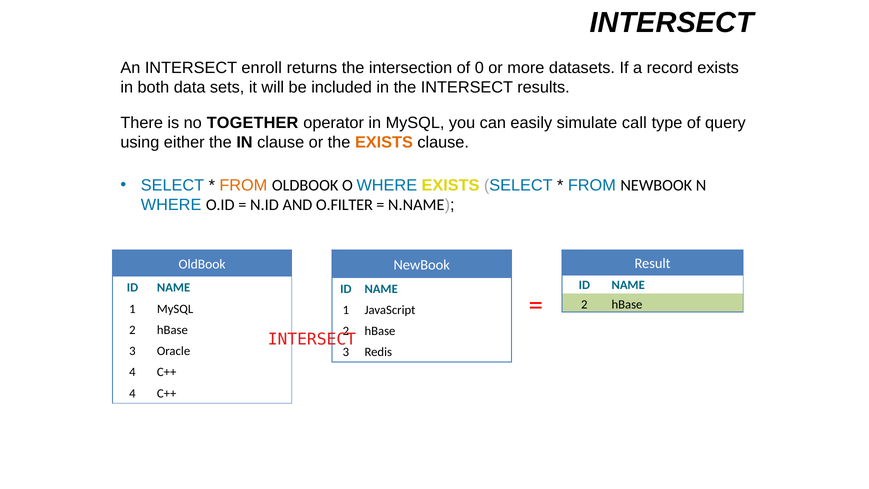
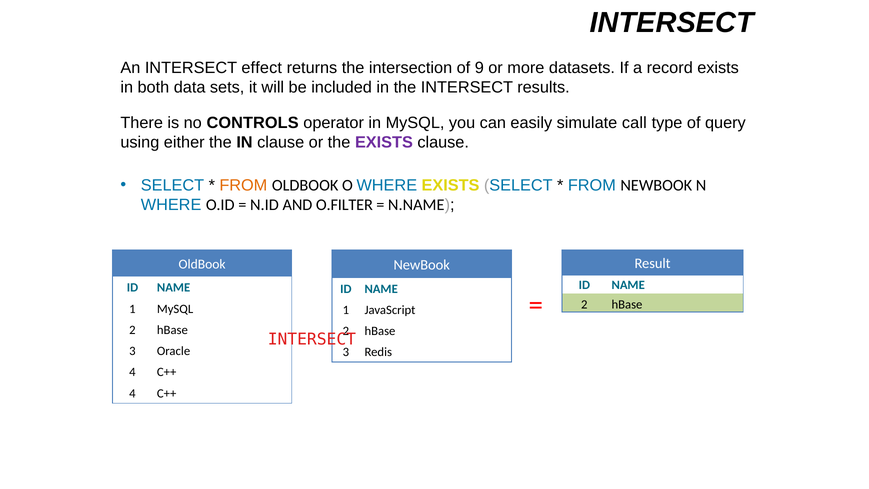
enroll: enroll -> effect (262, 68)
0: 0 -> 9 (479, 68)
TOGETHER: TOGETHER -> CONTROLS (253, 123)
EXISTS colour: orange -> purple (384, 142)
